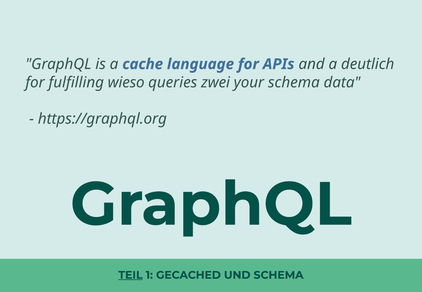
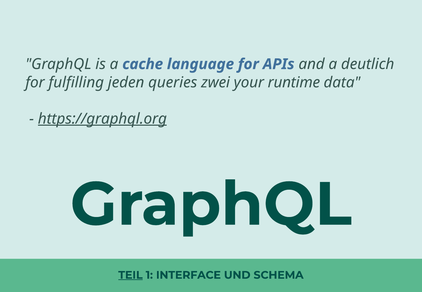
wieso: wieso -> jeden (126, 82)
your schema: schema -> runtime (294, 82)
https://graphql.org underline: none -> present (102, 119)
GECACHED: GECACHED -> INTERFACE (188, 275)
